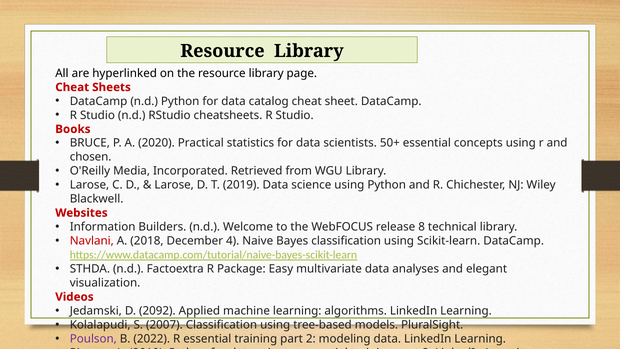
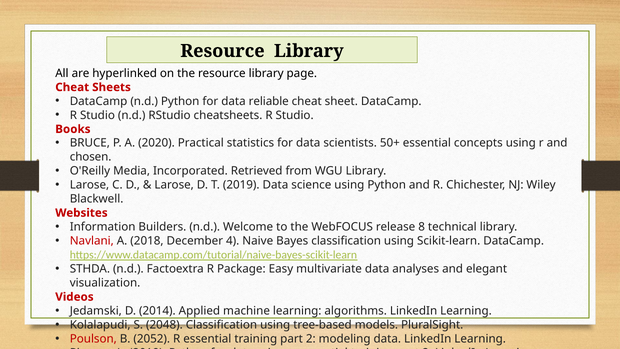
catalog: catalog -> reliable (269, 101)
2092: 2092 -> 2014 (157, 311)
2007: 2007 -> 2048 (164, 325)
Poulson colour: purple -> red (93, 339)
2022: 2022 -> 2052 (152, 339)
